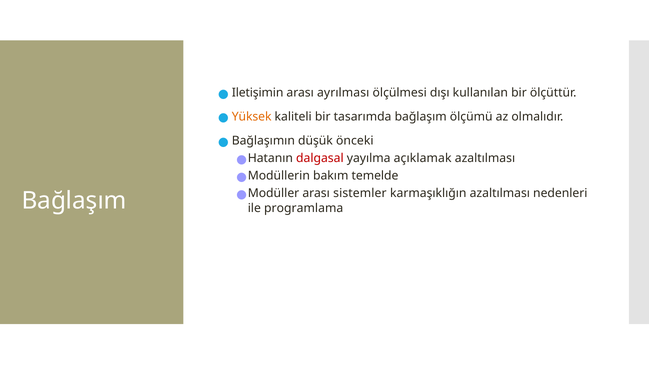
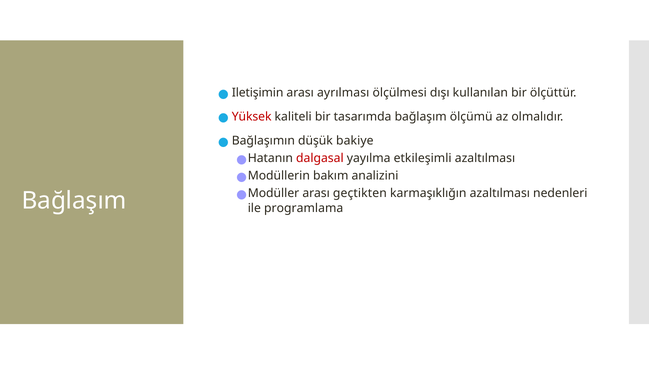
Yüksek colour: orange -> red (252, 117)
önceki: önceki -> bakiye (355, 141)
açıklamak: açıklamak -> etkileşimli (423, 158)
temelde: temelde -> analizini (375, 176)
sistemler: sistemler -> geçtikten (360, 193)
